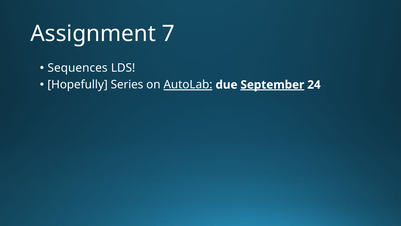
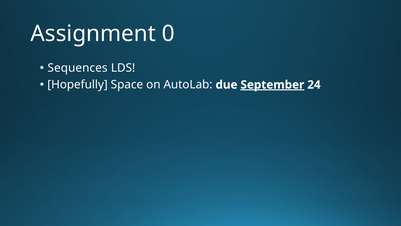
7: 7 -> 0 (168, 34)
Series: Series -> Space (127, 85)
AutoLab underline: present -> none (188, 85)
